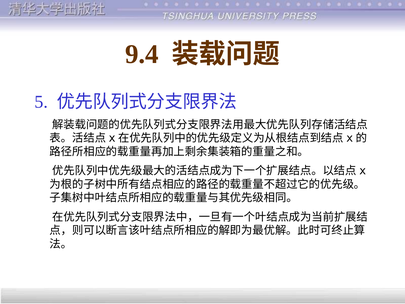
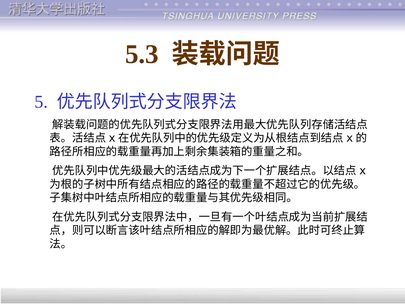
9.4: 9.4 -> 5.3 (142, 54)
